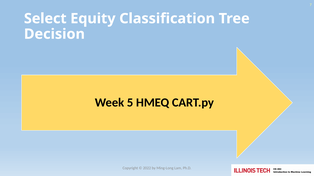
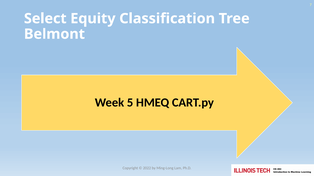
Decision: Decision -> Belmont (54, 34)
